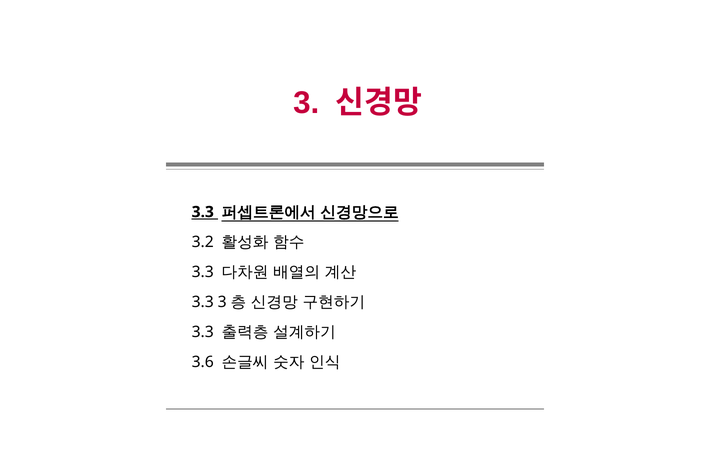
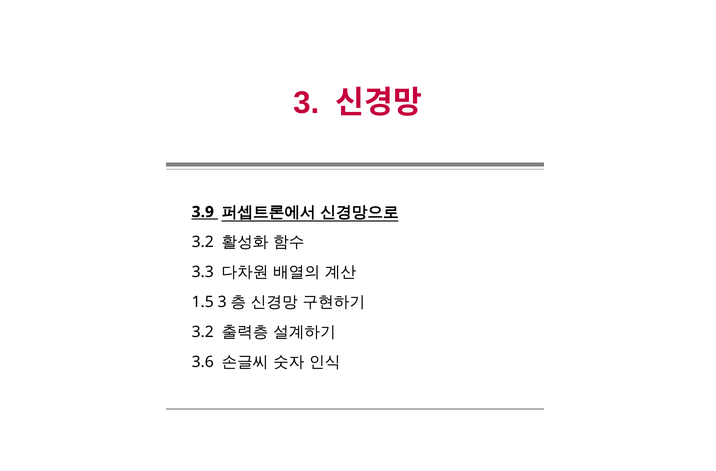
3.3: 3.3 -> 3.9 (203, 212)
3.3: 3.3 -> 1.5 (203, 302)
3.3: 3.3 -> 3.2 (203, 332)
